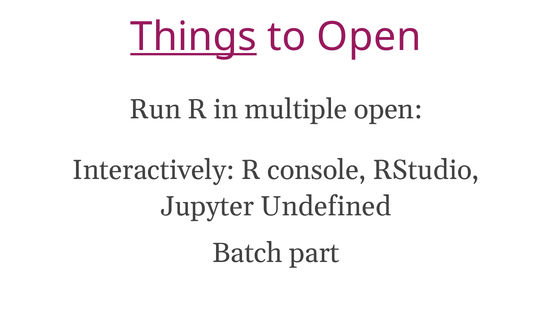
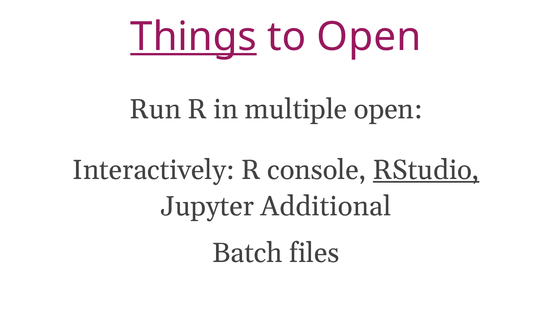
RStudio underline: none -> present (426, 170)
Undefined: Undefined -> Additional (326, 206)
part: part -> files (314, 253)
